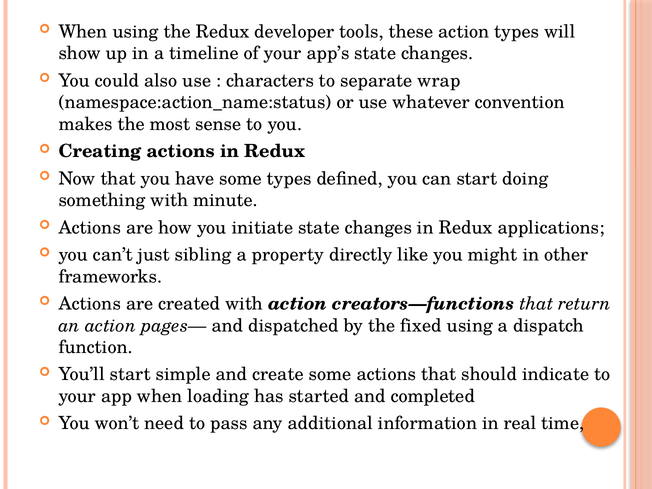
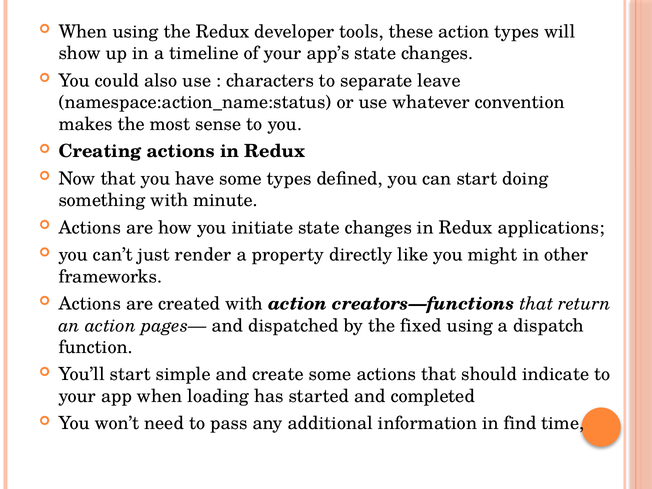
wrap: wrap -> leave (439, 81)
sibling: sibling -> render (203, 255)
real: real -> find (520, 423)
